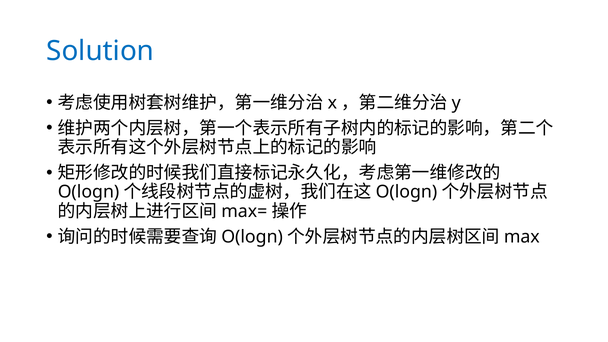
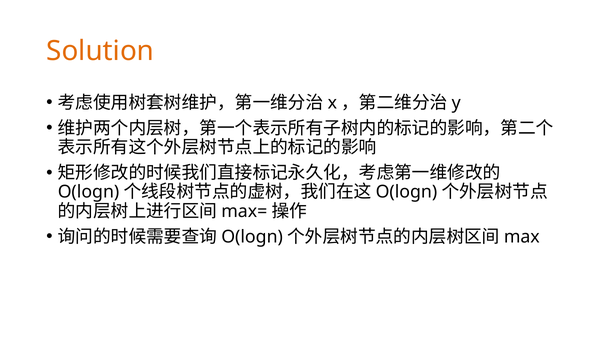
Solution colour: blue -> orange (100, 51)
